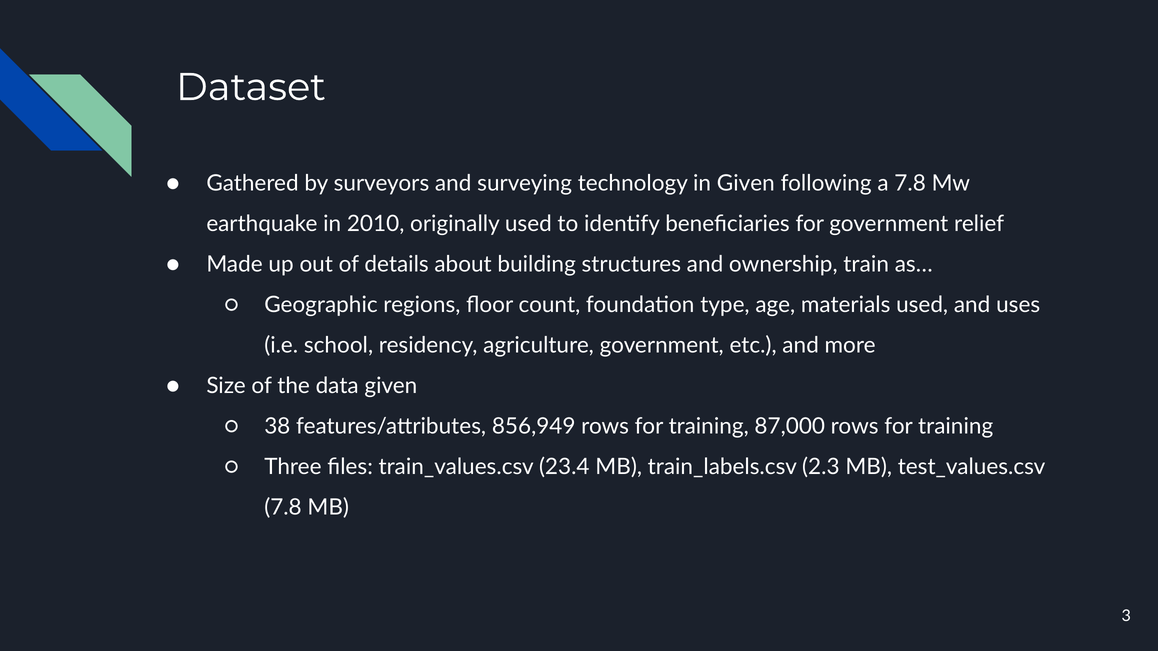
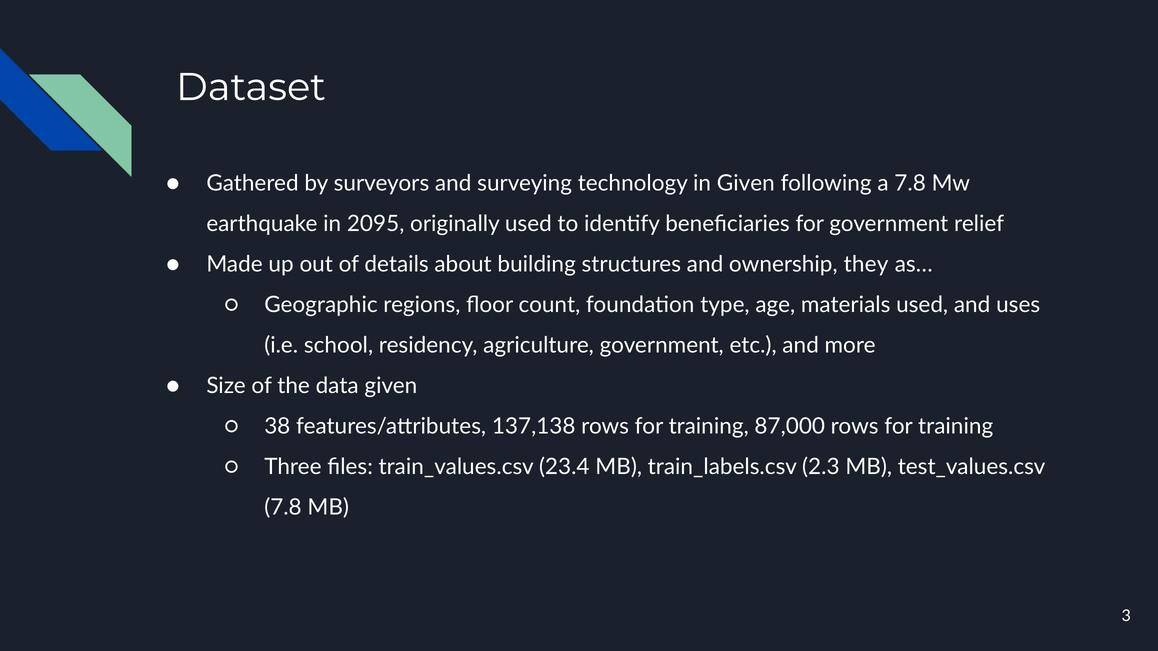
2010: 2010 -> 2095 (376, 224)
train: train -> they (866, 265)
856,949: 856,949 -> 137,138 (534, 427)
